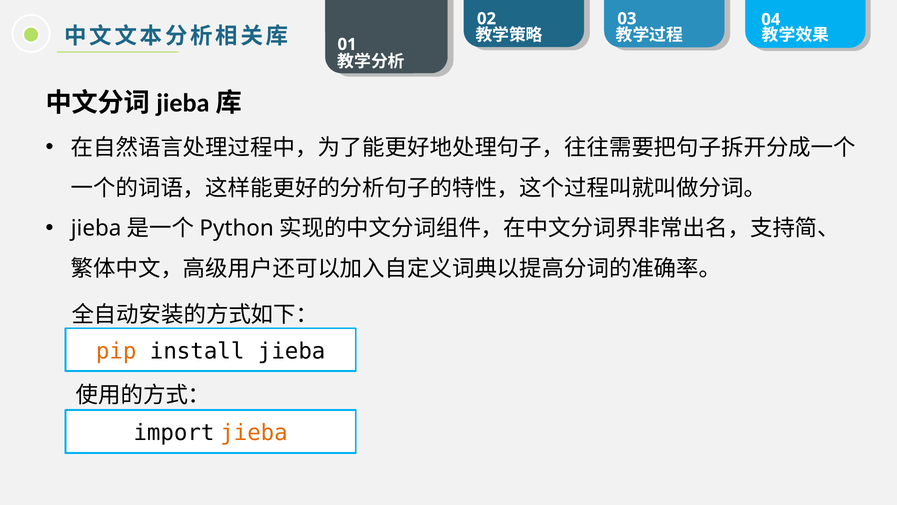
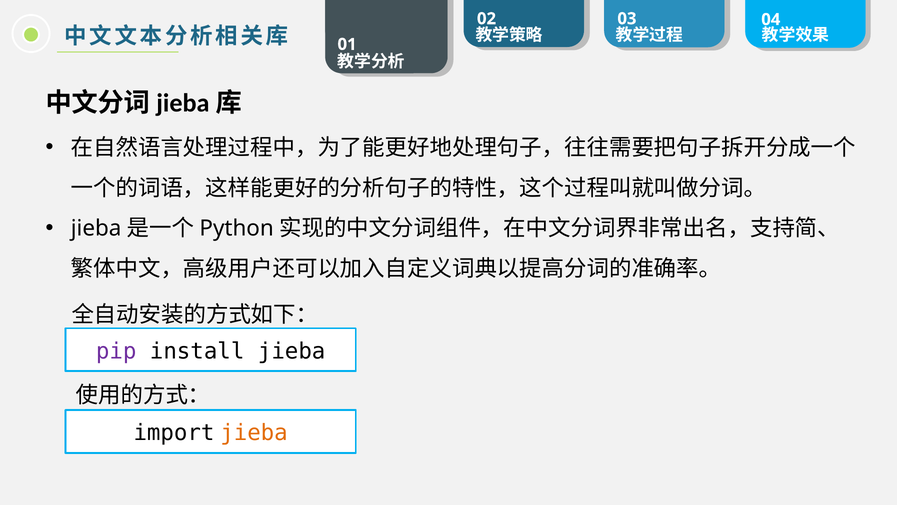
pip colour: orange -> purple (116, 351)
